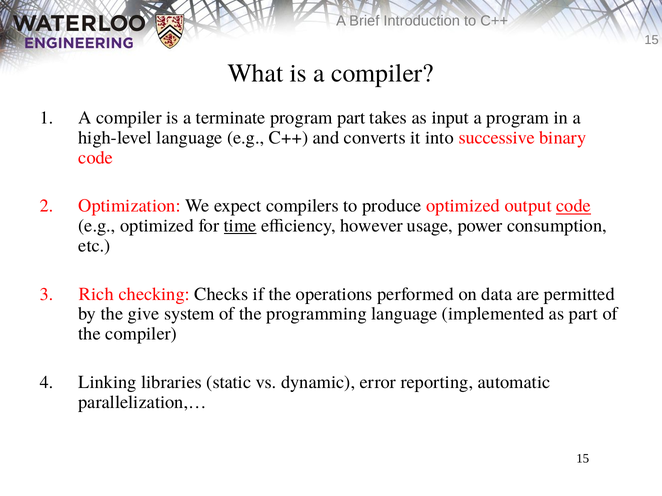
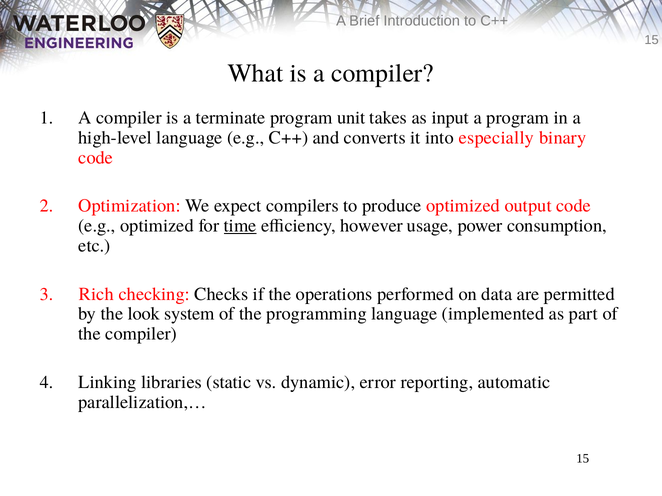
program part: part -> unit (351, 118)
successive: successive -> especially (497, 138)
code underline: present -> none (574, 206)
give: give -> look (144, 314)
